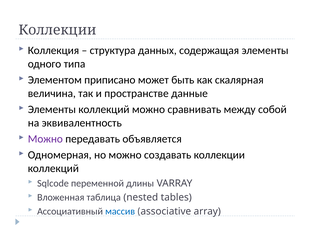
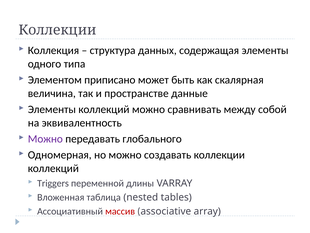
объявляется: объявляется -> глобального (152, 139)
Sqlcode: Sqlcode -> Triggers (53, 183)
массив colour: blue -> red (120, 211)
